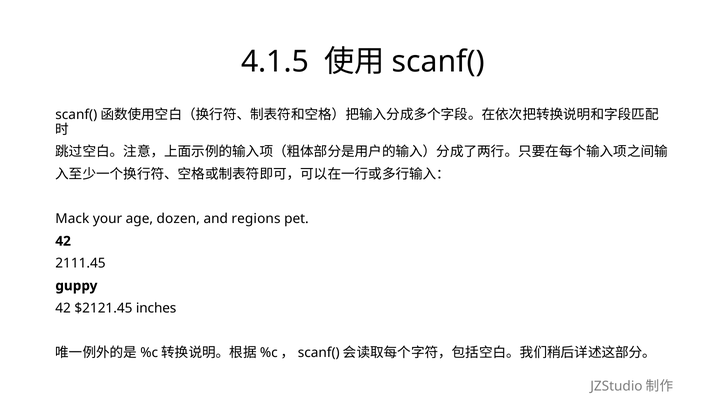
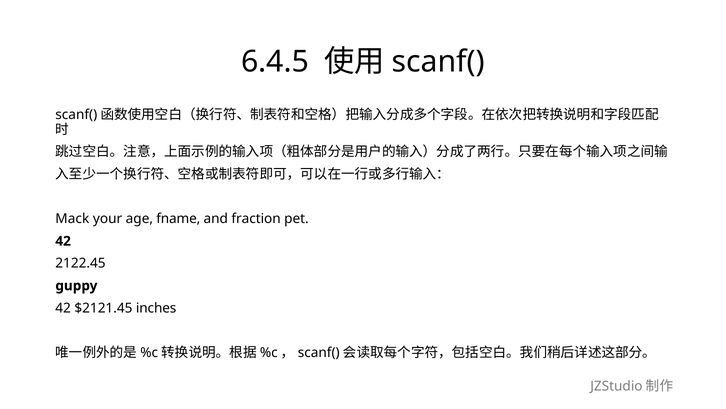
4.1.5: 4.1.5 -> 6.4.5 (275, 61)
dozen: dozen -> fname (178, 218)
regions: regions -> fraction (256, 218)
2111.45: 2111.45 -> 2122.45 (80, 263)
